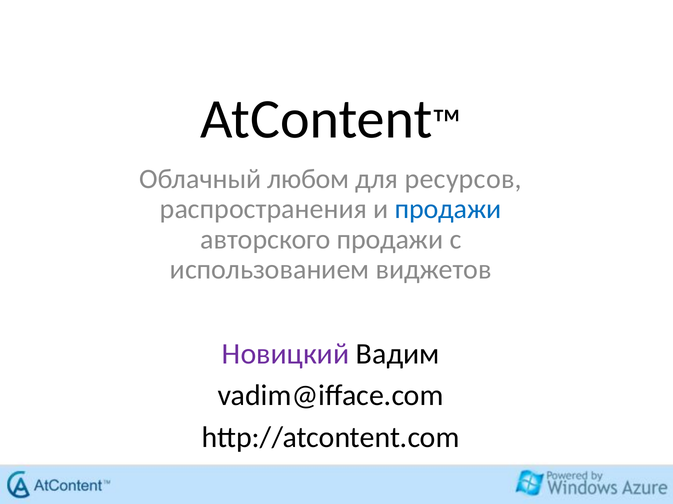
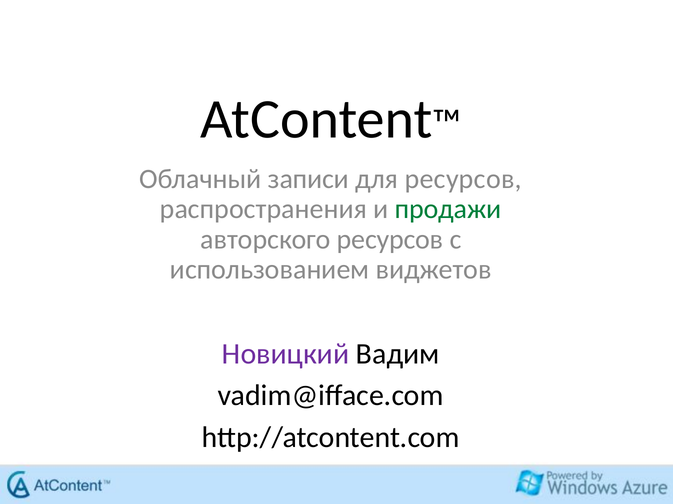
любом: любом -> записи (308, 179)
продажи colour: blue -> green (448, 209)
авторского продажи: продажи -> ресурсов (390, 240)
